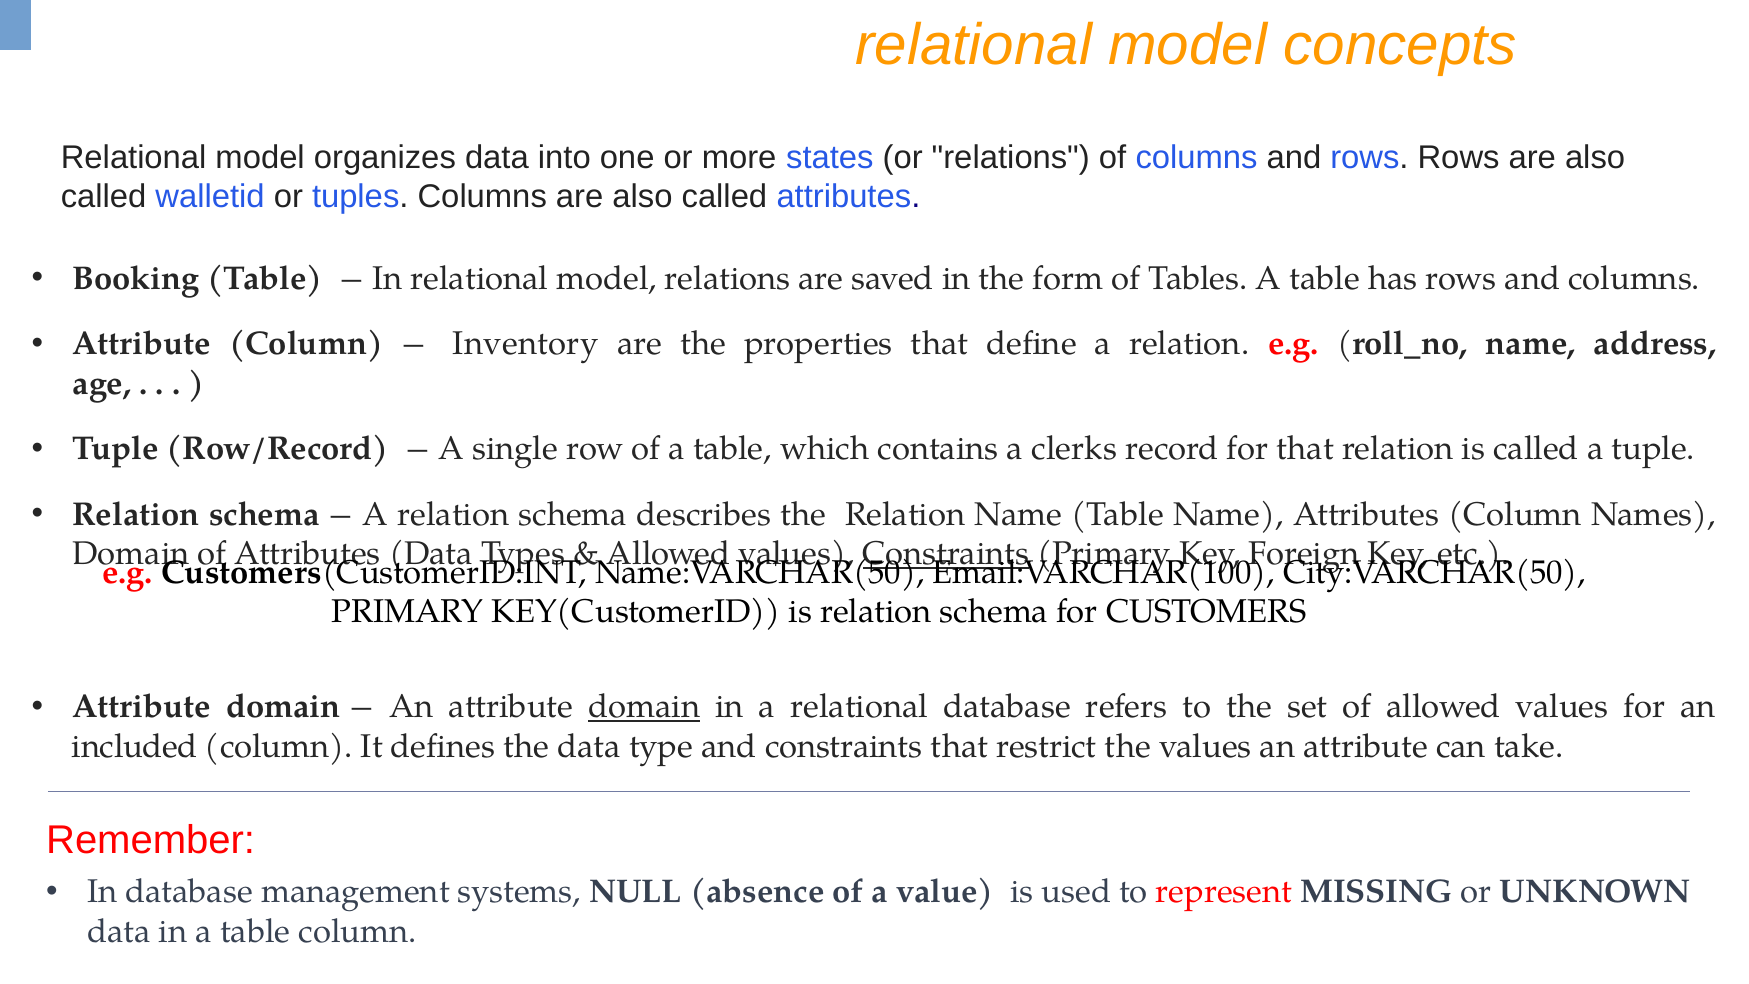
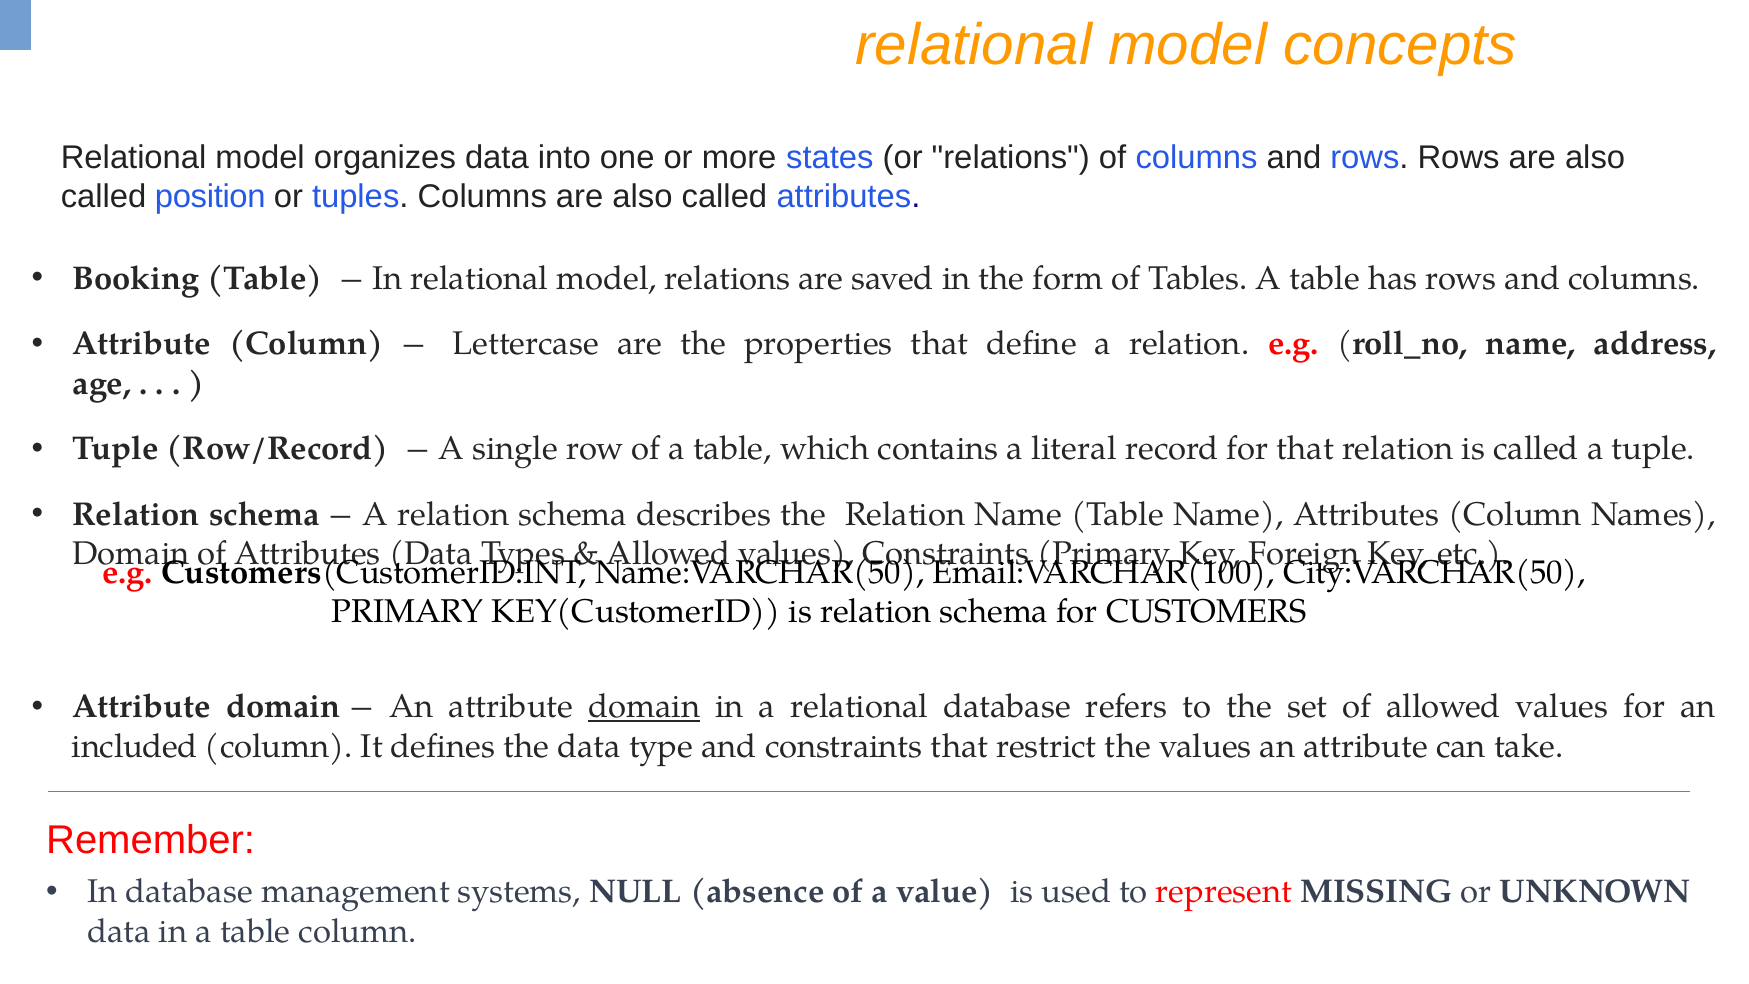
walletid: walletid -> position (210, 197)
Inventory: Inventory -> Lettercase (526, 344)
clerks: clerks -> literal (1074, 449)
Constraints underline: present -> none (946, 554)
